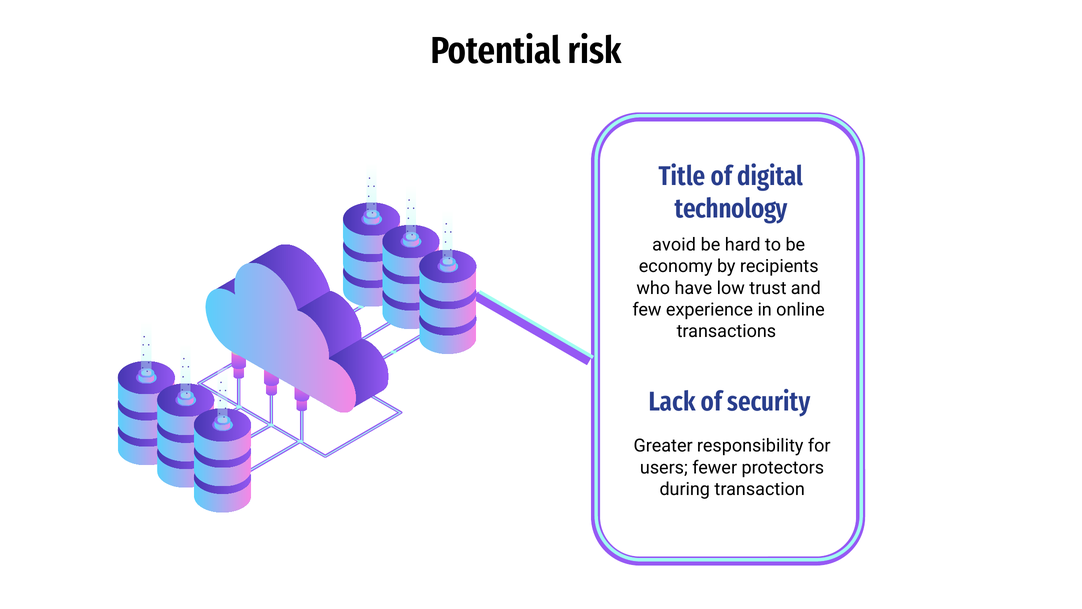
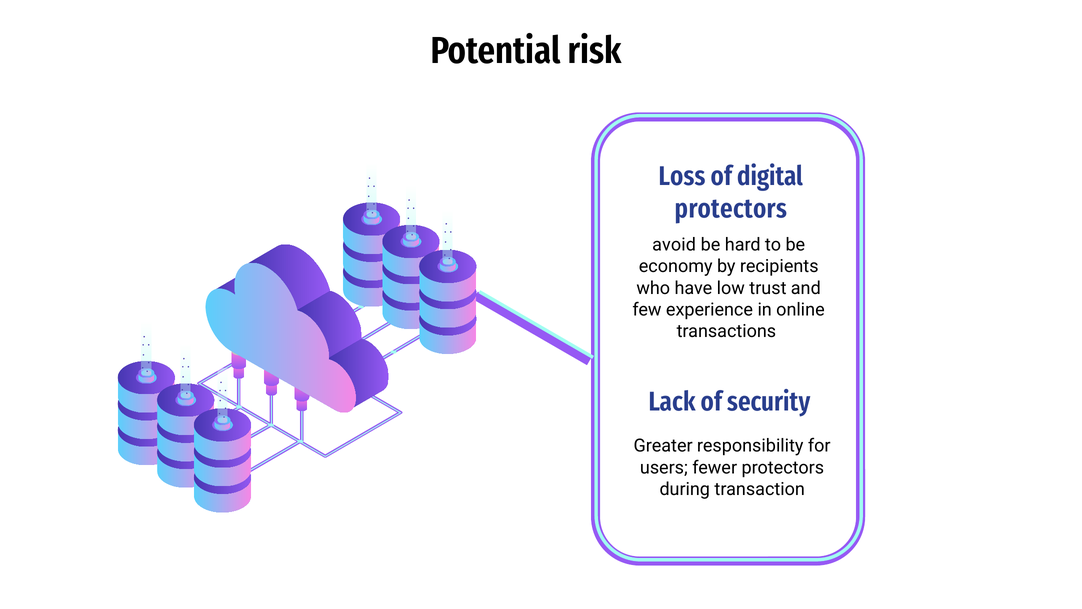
Title: Title -> Loss (682, 176)
technology: technology -> protectors (731, 209)
